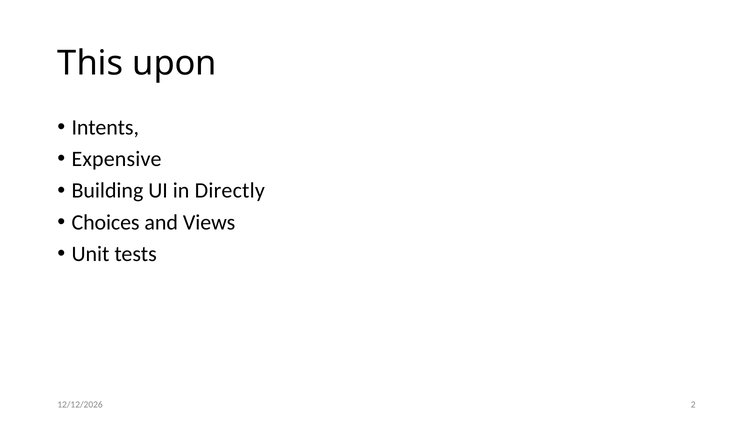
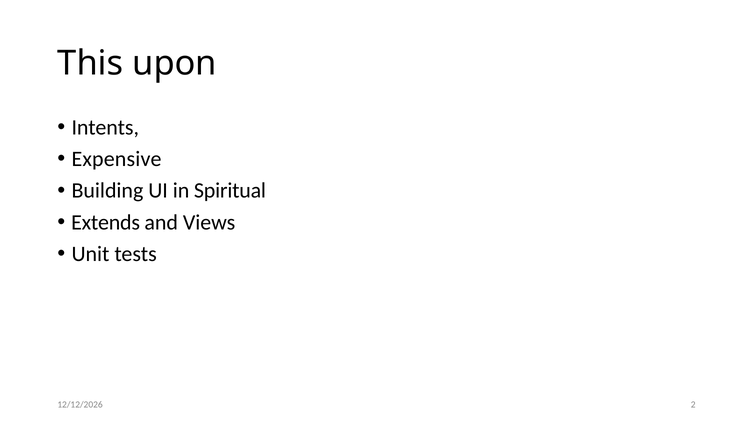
Directly: Directly -> Spiritual (230, 190)
Choices: Choices -> Extends (106, 222)
